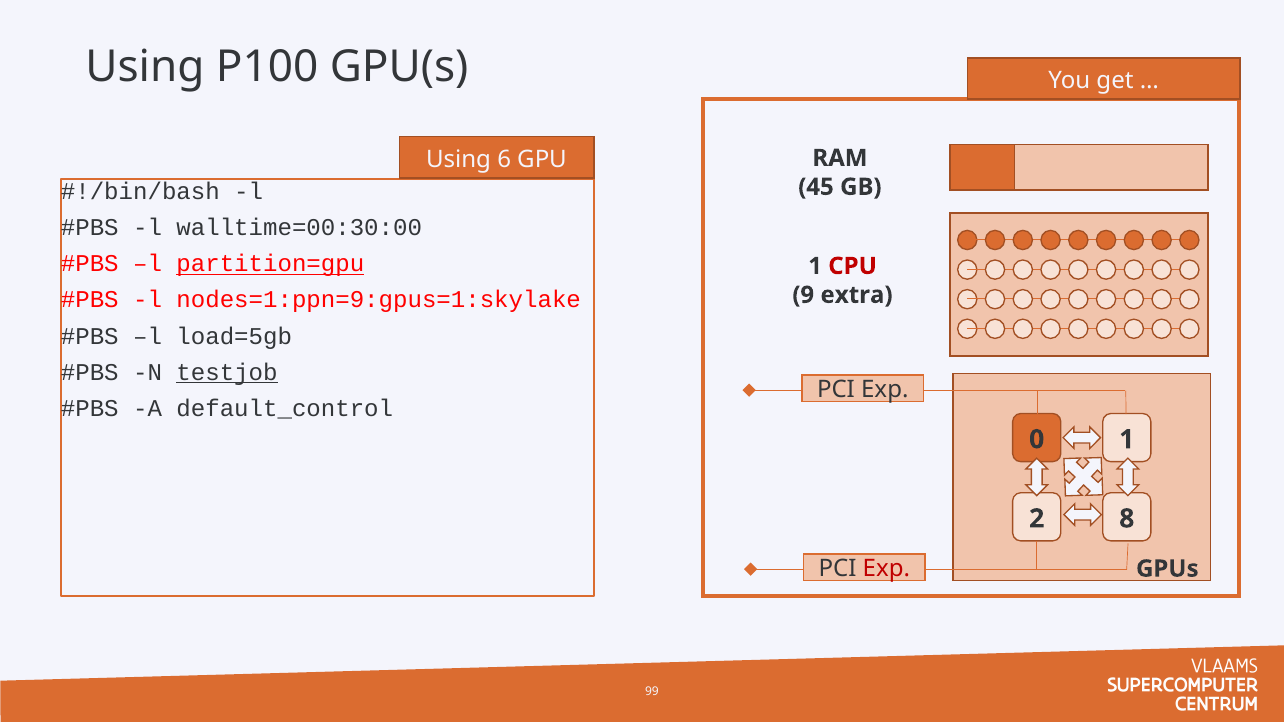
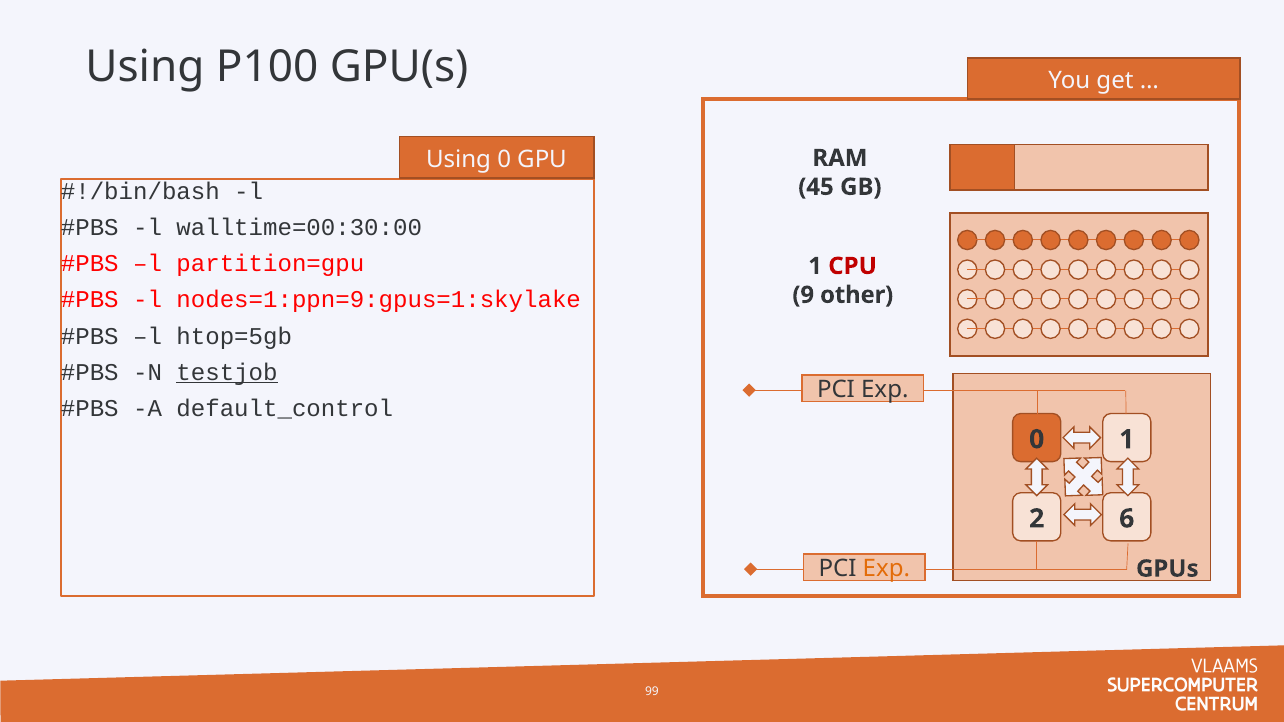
Using 6: 6 -> 0 (504, 159)
partition=gpu underline: present -> none (270, 264)
extra: extra -> other (857, 295)
load=5gb: load=5gb -> htop=5gb (234, 336)
8: 8 -> 6 (1127, 519)
Exp colour: red -> orange (886, 569)
